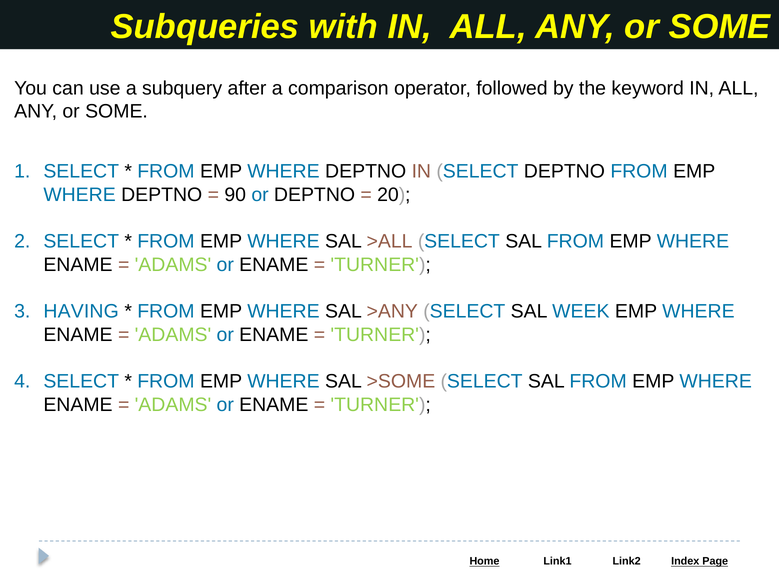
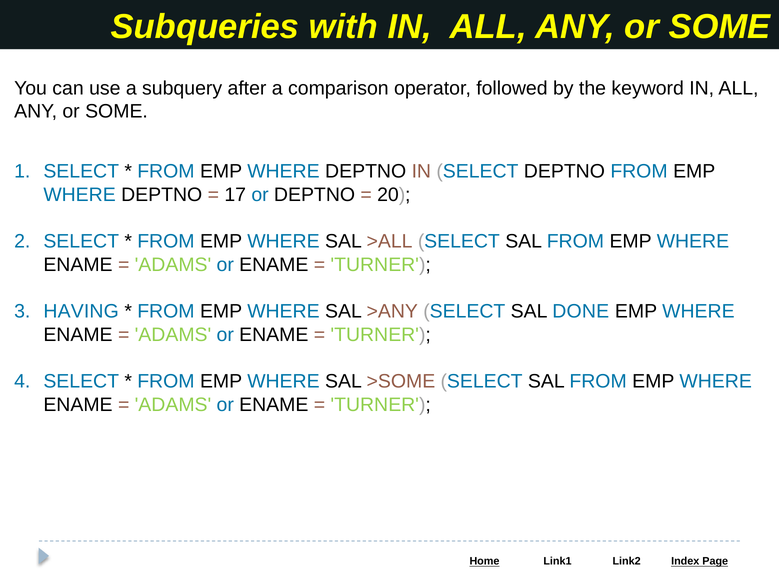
90: 90 -> 17 (235, 195)
WEEK: WEEK -> DONE (581, 312)
